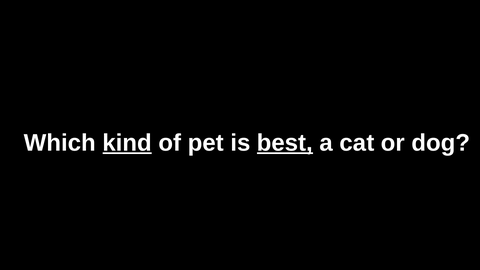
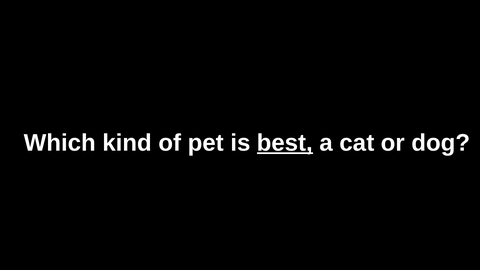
kind underline: present -> none (127, 143)
